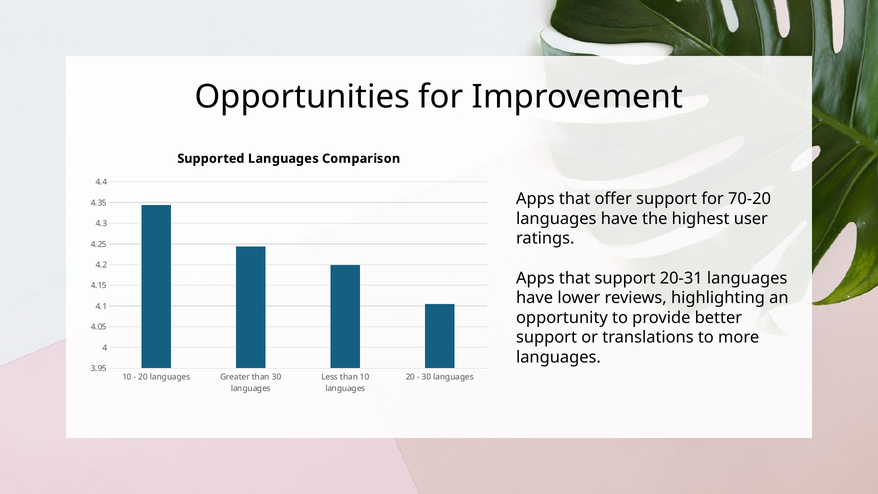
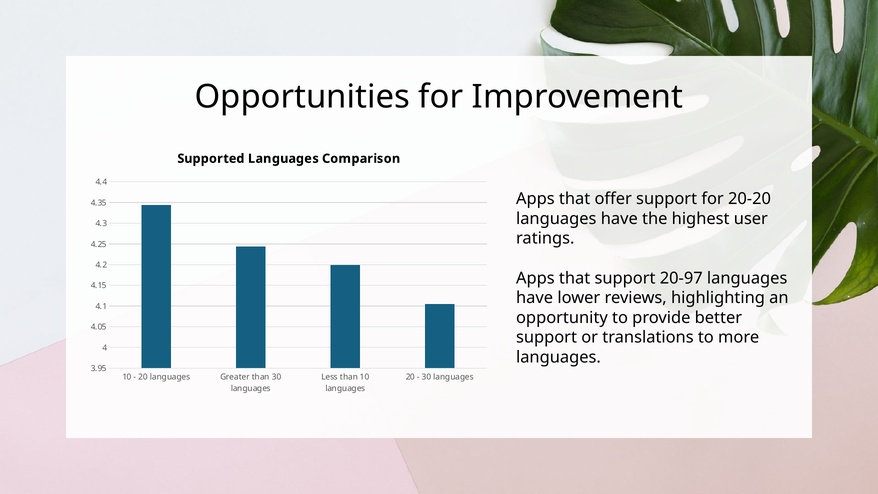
70-20: 70-20 -> 20-20 (749, 199)
20-31: 20-31 -> 20-97 (681, 278)
